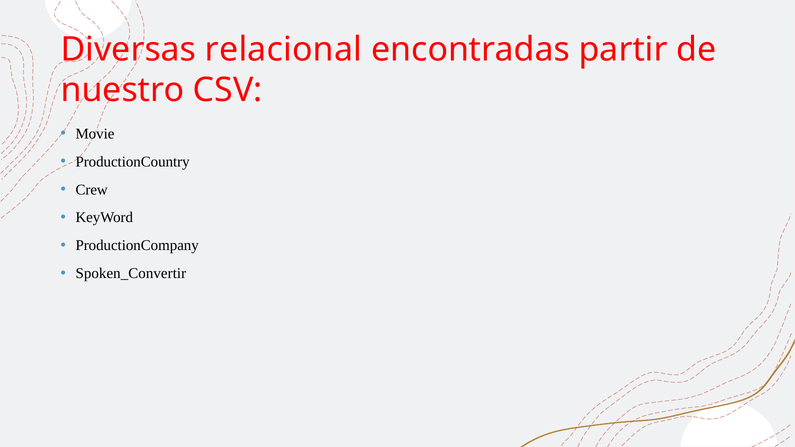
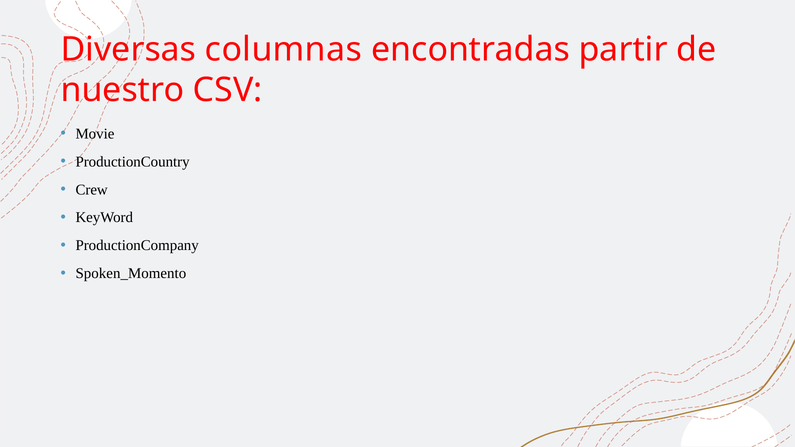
relacional: relacional -> columnas (283, 50)
Spoken_Convertir: Spoken_Convertir -> Spoken_Momento (131, 274)
